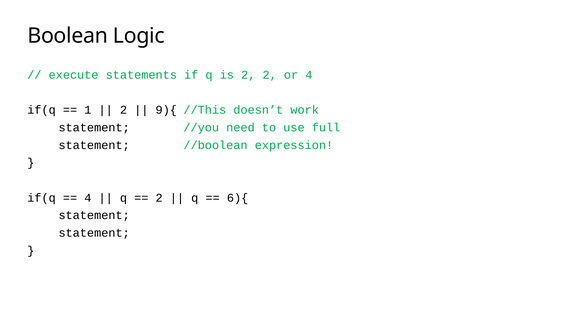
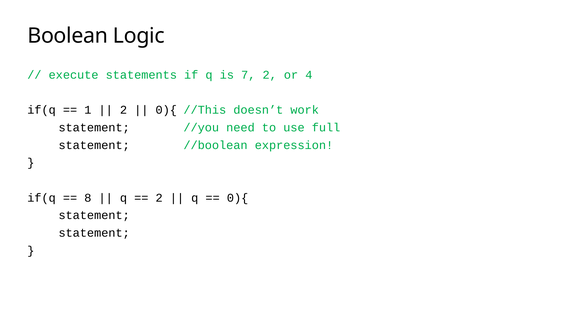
is 2: 2 -> 7 (248, 75)
9){: 9){ -> 0){ (166, 110)
4: 4 -> 8 (88, 198)
6){: 6){ -> 0){ (238, 198)
